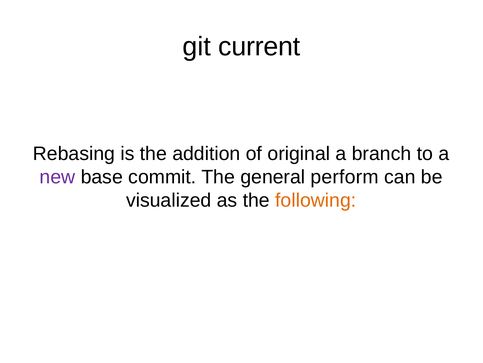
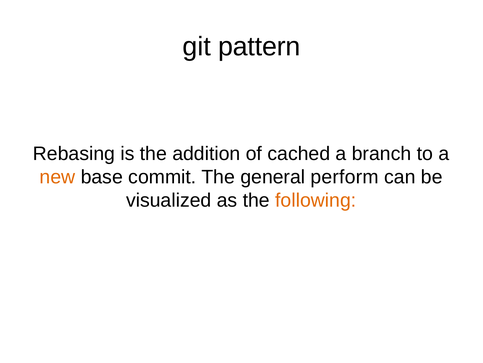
current: current -> pattern (259, 46)
original: original -> cached (299, 153)
new colour: purple -> orange (57, 177)
